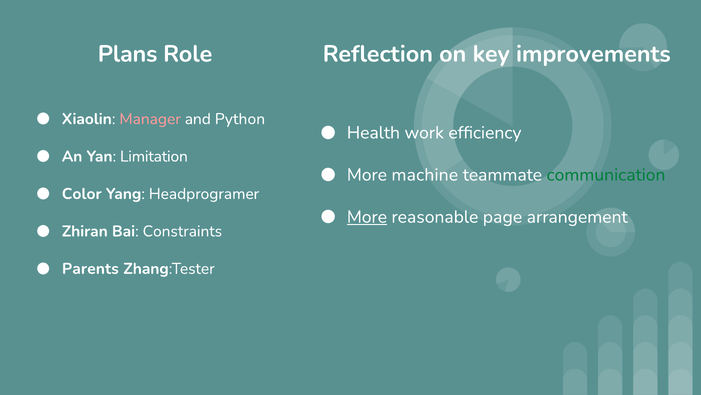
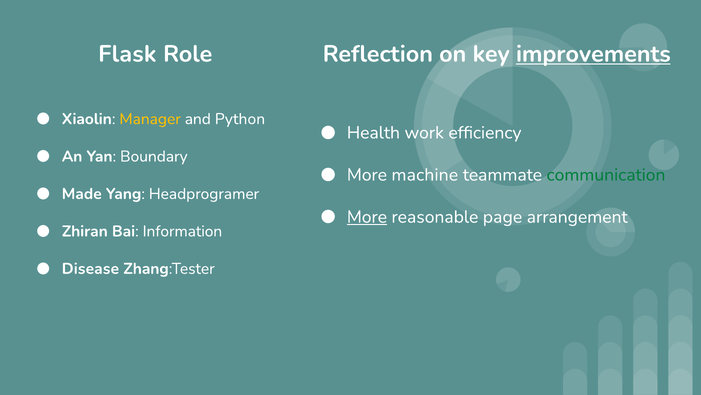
Plans: Plans -> Flask (127, 54)
improvements underline: none -> present (593, 54)
Manager colour: pink -> yellow (150, 119)
Limitation: Limitation -> Boundary (154, 156)
Color: Color -> Made (82, 193)
Constraints: Constraints -> Information (182, 231)
Parents: Parents -> Disease (90, 268)
